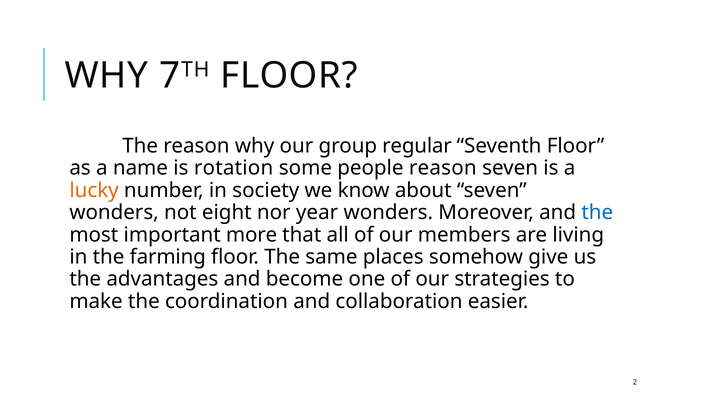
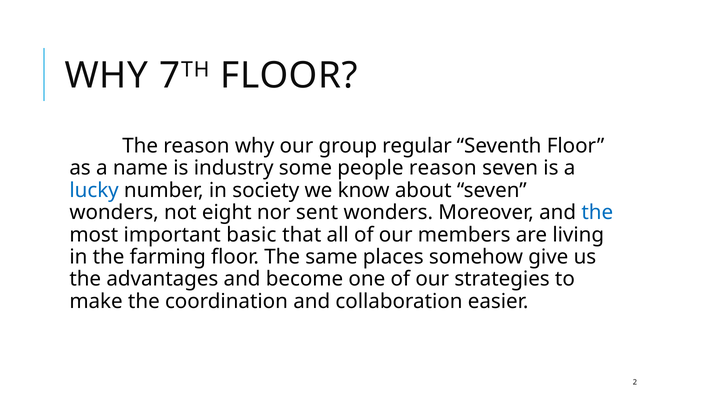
rotation: rotation -> industry (234, 168)
lucky colour: orange -> blue (94, 190)
year: year -> sent (317, 213)
more: more -> basic (251, 235)
